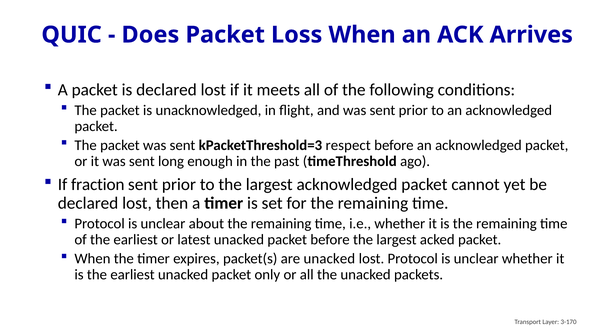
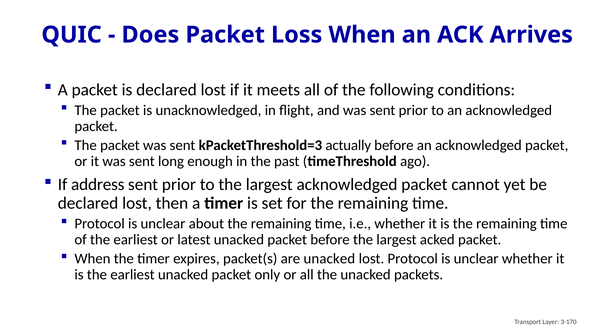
respect: respect -> actually (348, 145)
fraction: fraction -> address (98, 185)
